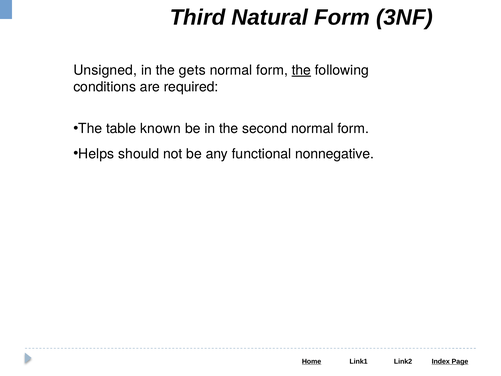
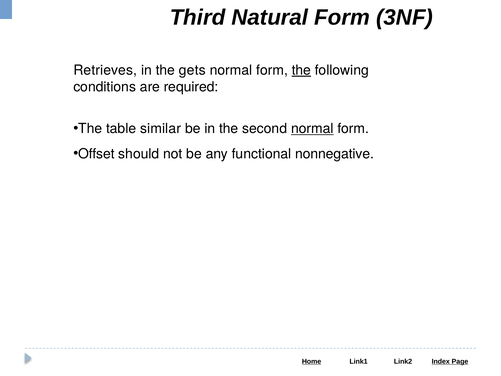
Unsigned: Unsigned -> Retrieves (105, 70)
known: known -> similar (161, 129)
normal underline: none -> present (312, 129)
Helps: Helps -> Offset (96, 154)
